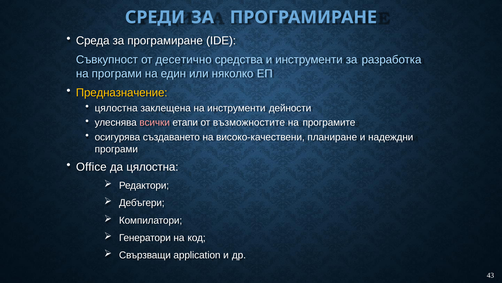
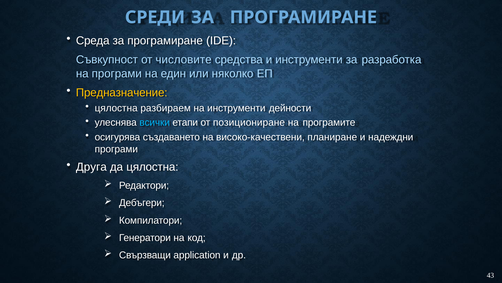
десетично: десетично -> числовите (184, 60)
заклещена: заклещена -> разбираем (166, 108)
всички colour: pink -> light blue (155, 122)
възможностите: възможностите -> позициониране (249, 122)
Office: Office -> Друга (91, 167)
